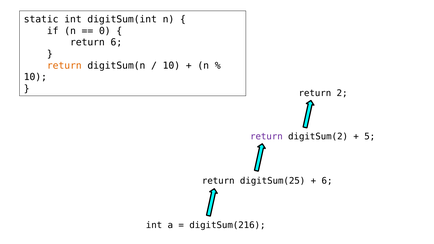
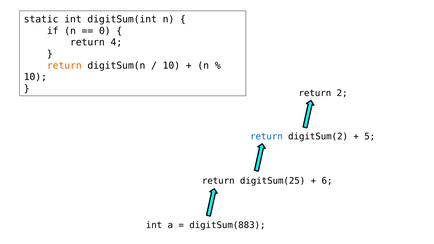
return 6: 6 -> 4 (116, 42)
return colour: purple -> blue (266, 137)
digitSum(216: digitSum(216 -> digitSum(883 (227, 225)
